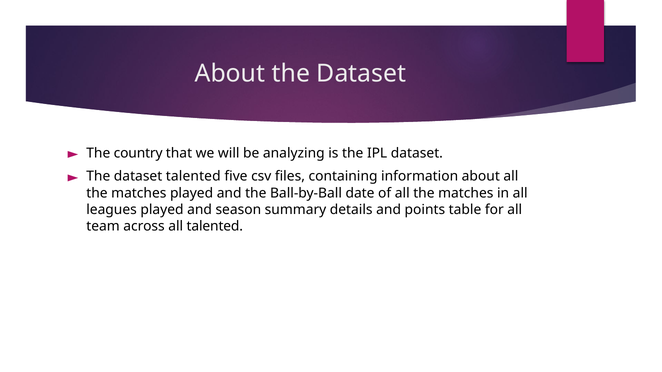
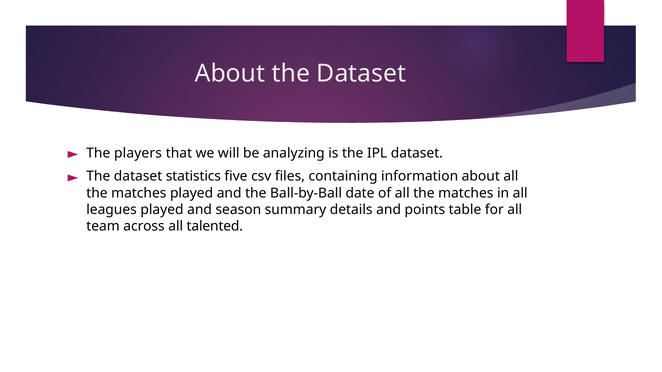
country: country -> players (138, 153)
dataset talented: talented -> statistics (193, 177)
